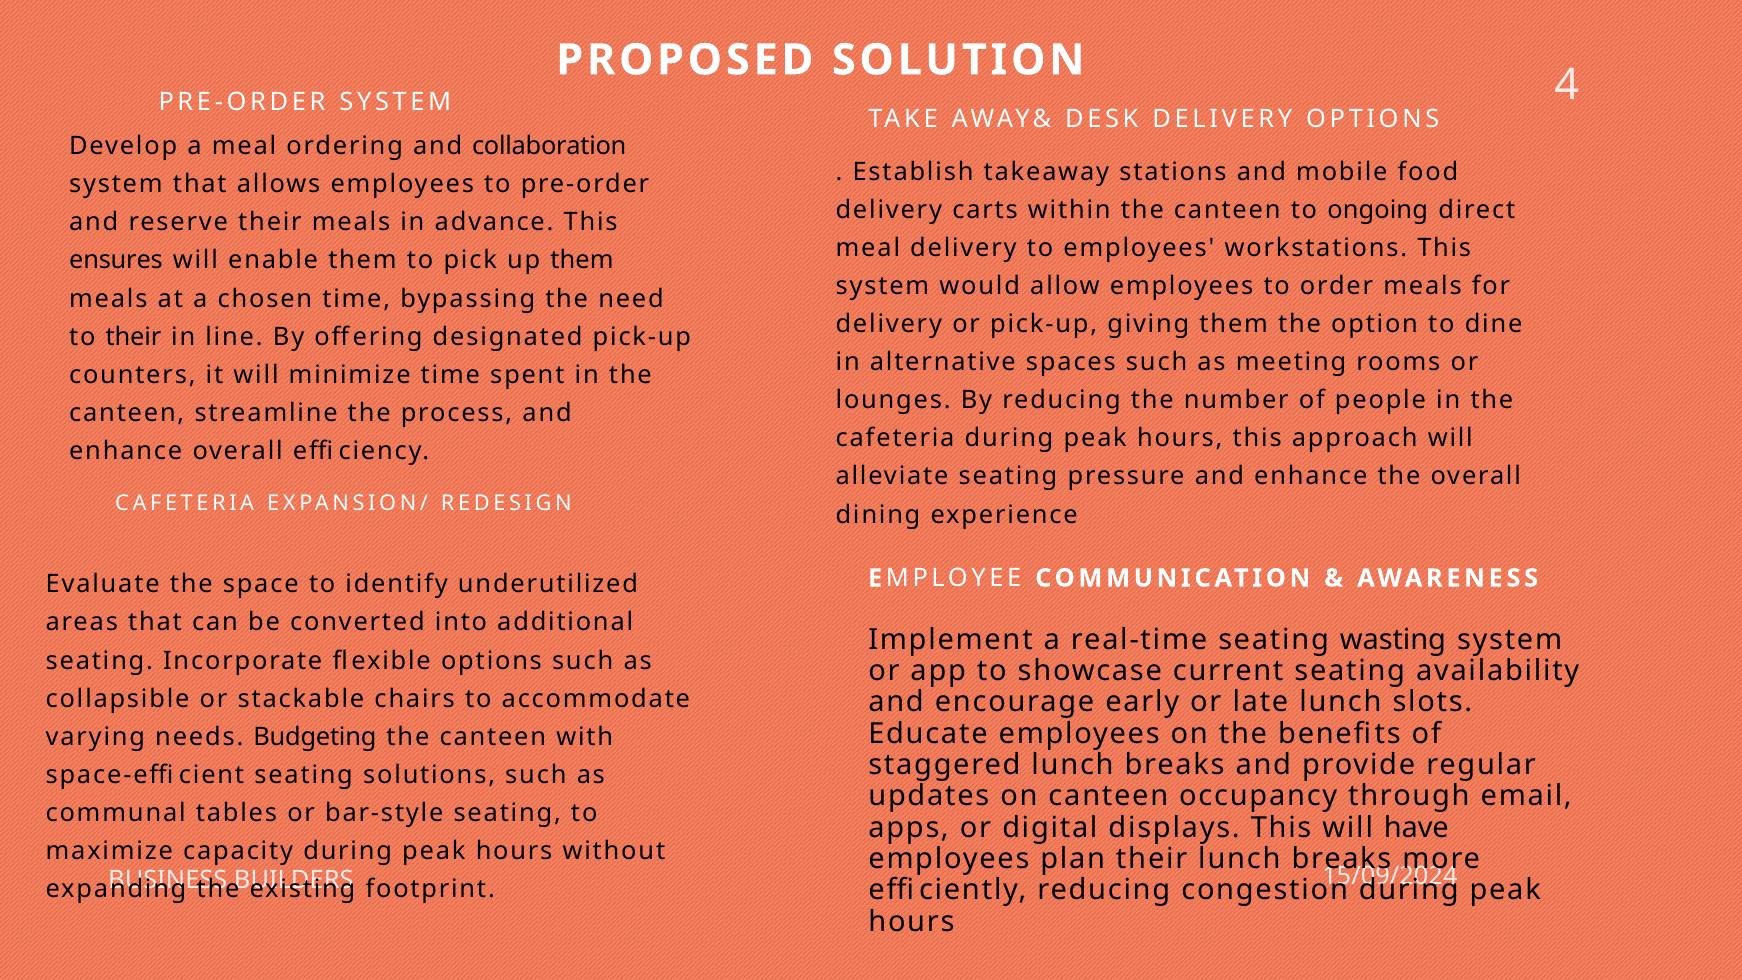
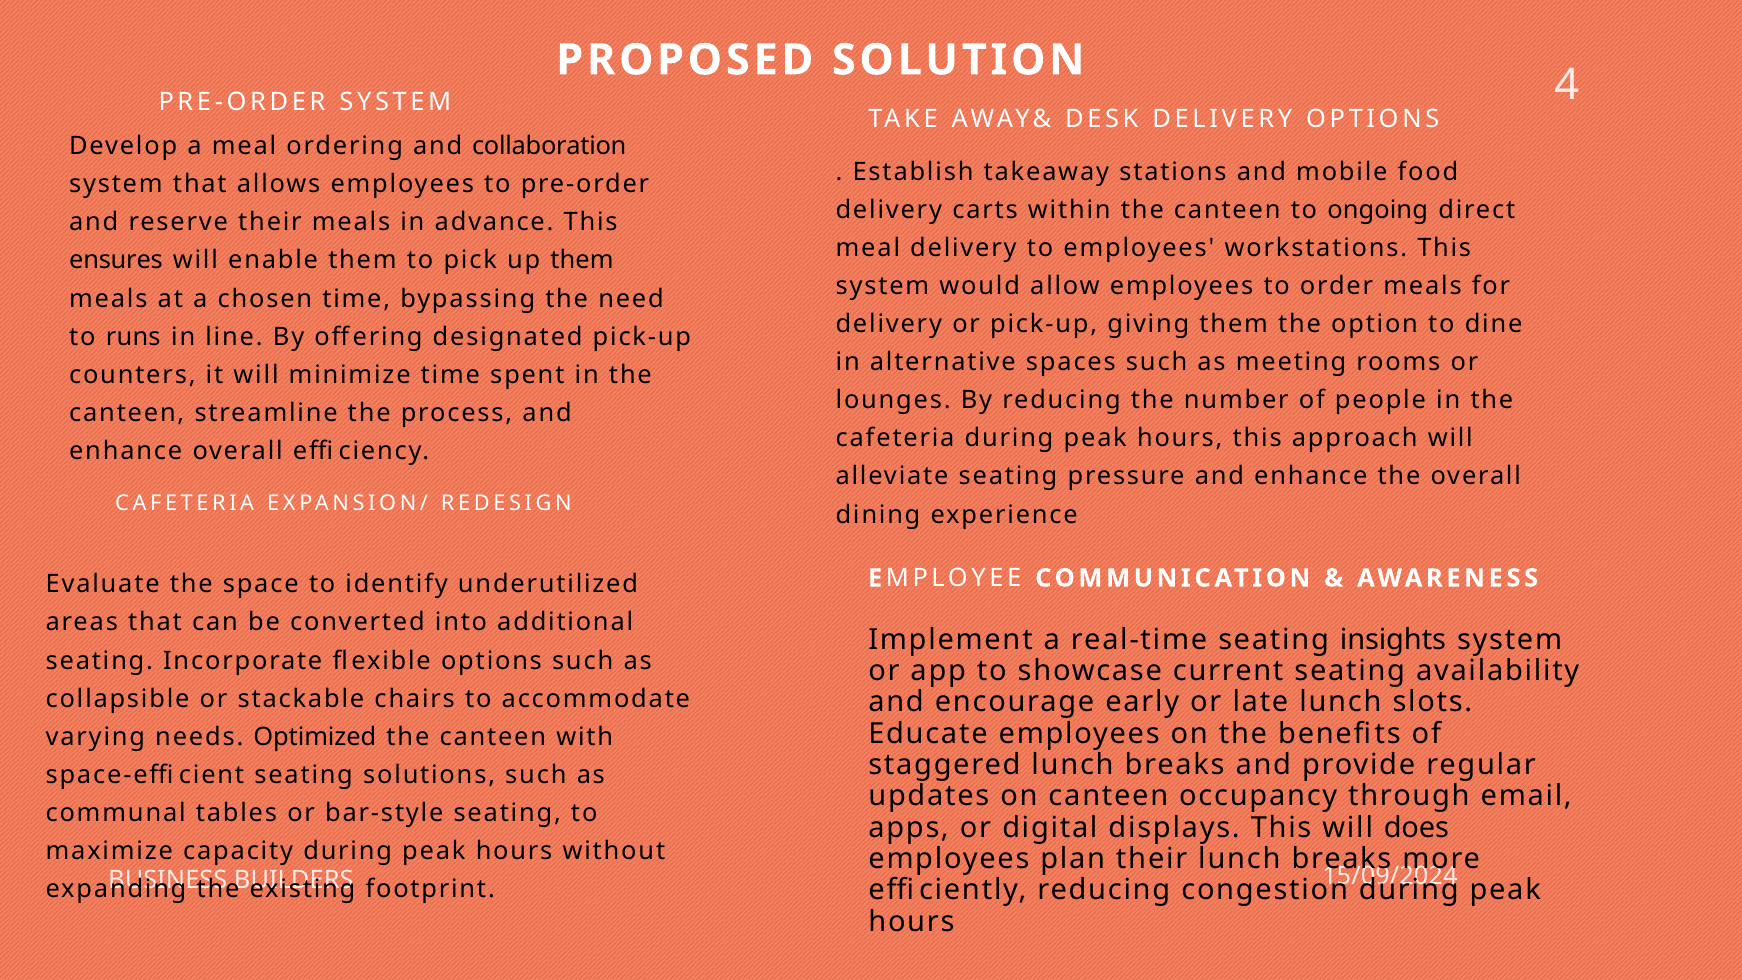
to their: their -> runs (133, 337)
wasting: wasting -> insights (1393, 639)
Budgeting: Budgeting -> Optimized (315, 737)
have: have -> does (1416, 827)
